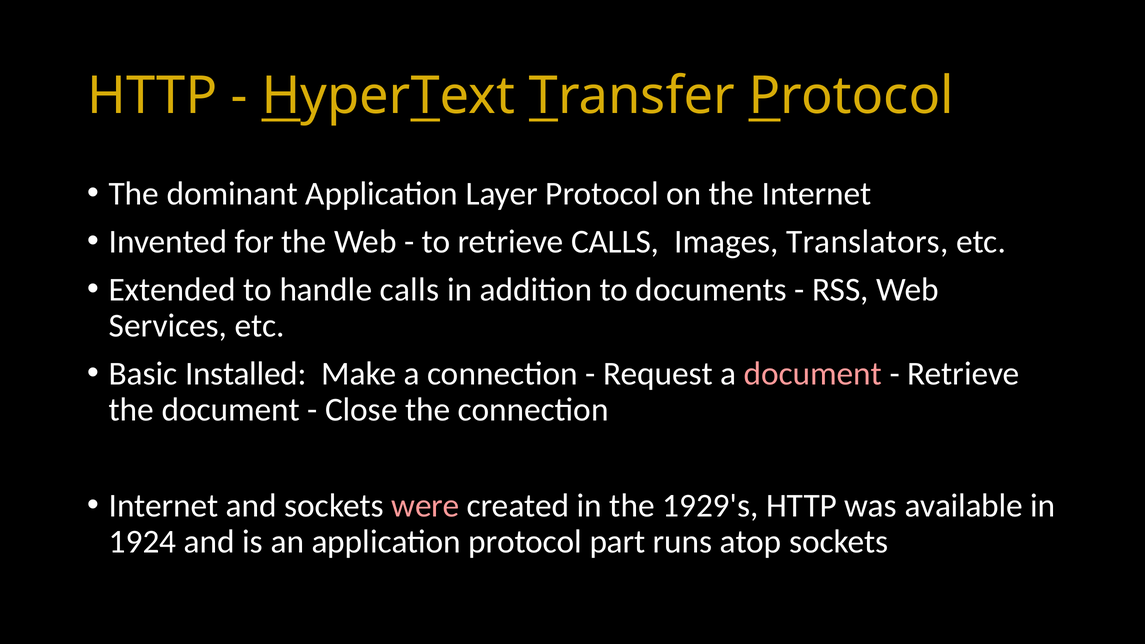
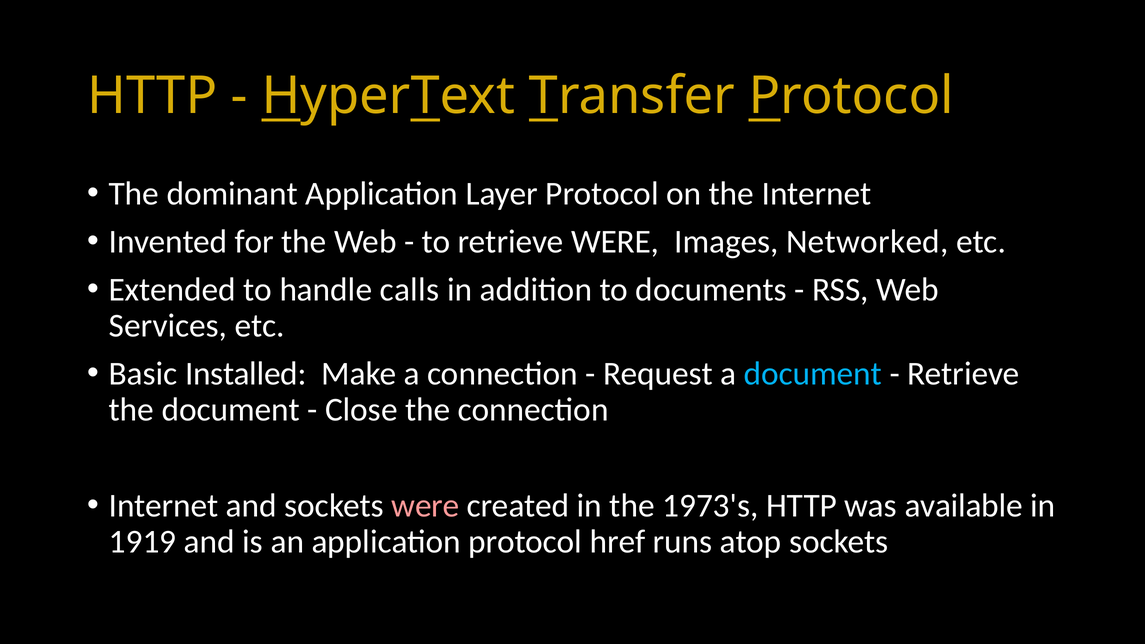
retrieve CALLS: CALLS -> WERE (615, 242)
Translators: Translators -> Networked (867, 242)
document colour: pink -> light blue (813, 374)
1929's: 1929's -> 1973's (710, 506)
1924: 1924 -> 1919 (143, 542)
part: part -> href (617, 542)
